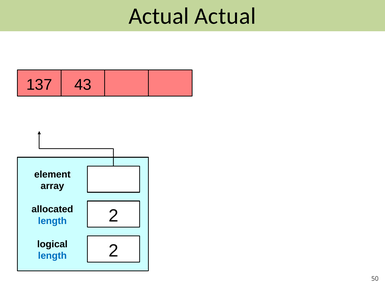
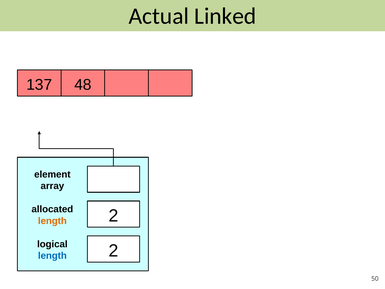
Actual Actual: Actual -> Linked (225, 16)
43: 43 -> 48 (83, 85)
length colour: blue -> orange (52, 221)
